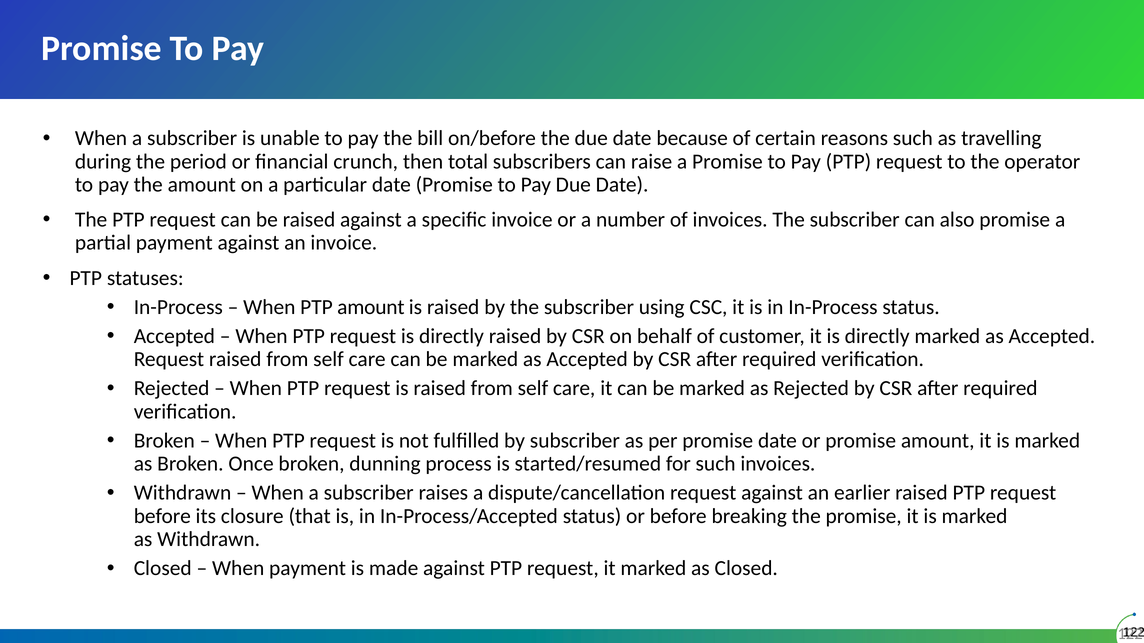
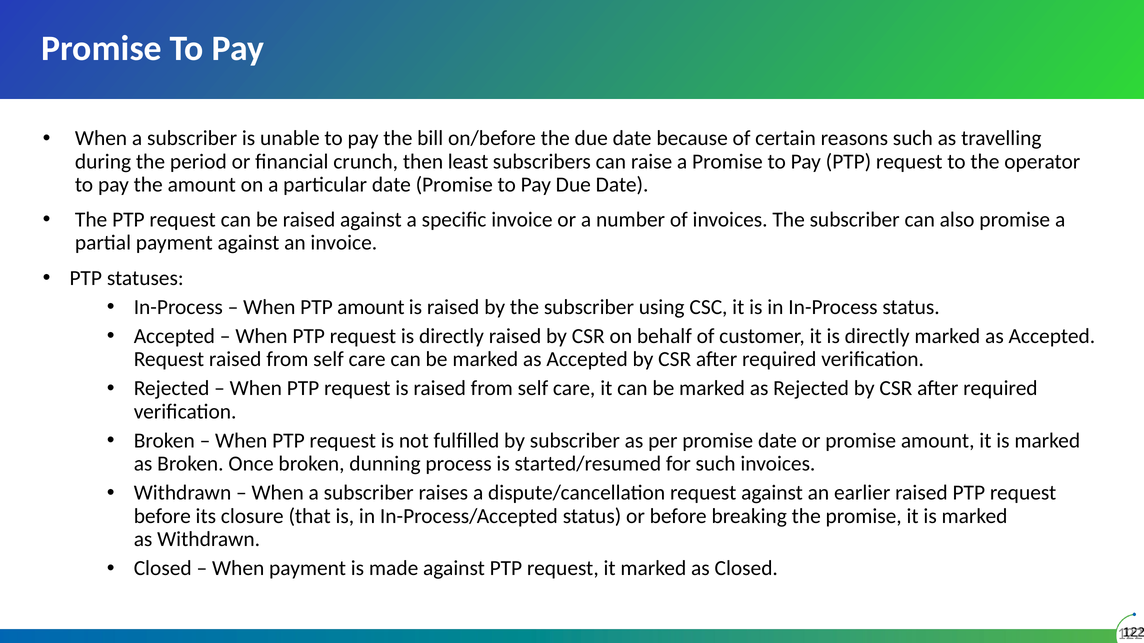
total: total -> least (468, 162)
